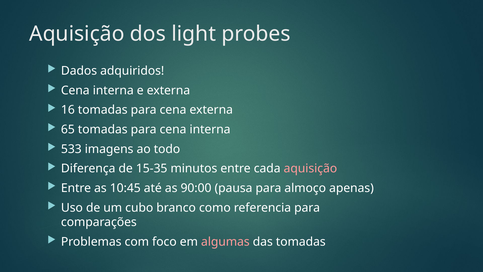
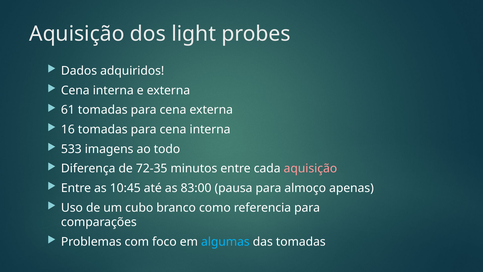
16: 16 -> 61 (68, 110)
65: 65 -> 16 (68, 129)
15-35: 15-35 -> 72-35 (152, 168)
90:00: 90:00 -> 83:00 (196, 188)
algumas colour: pink -> light blue (225, 241)
